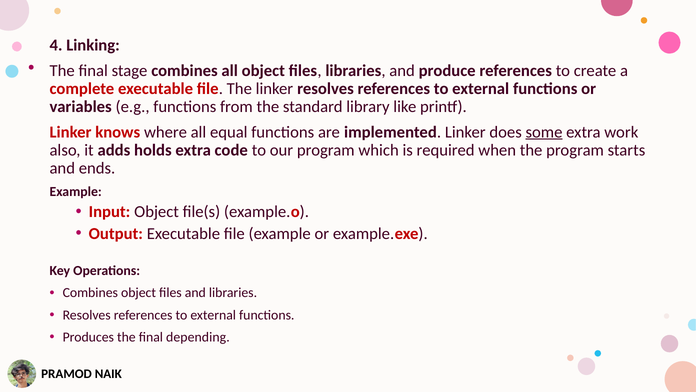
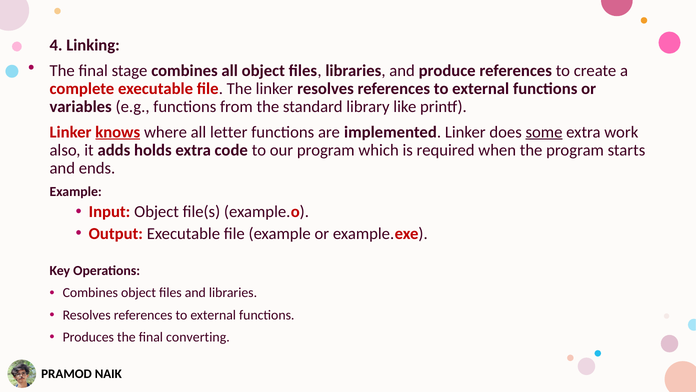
knows underline: none -> present (118, 132)
equal: equal -> letter (229, 132)
depending: depending -> converting (198, 337)
